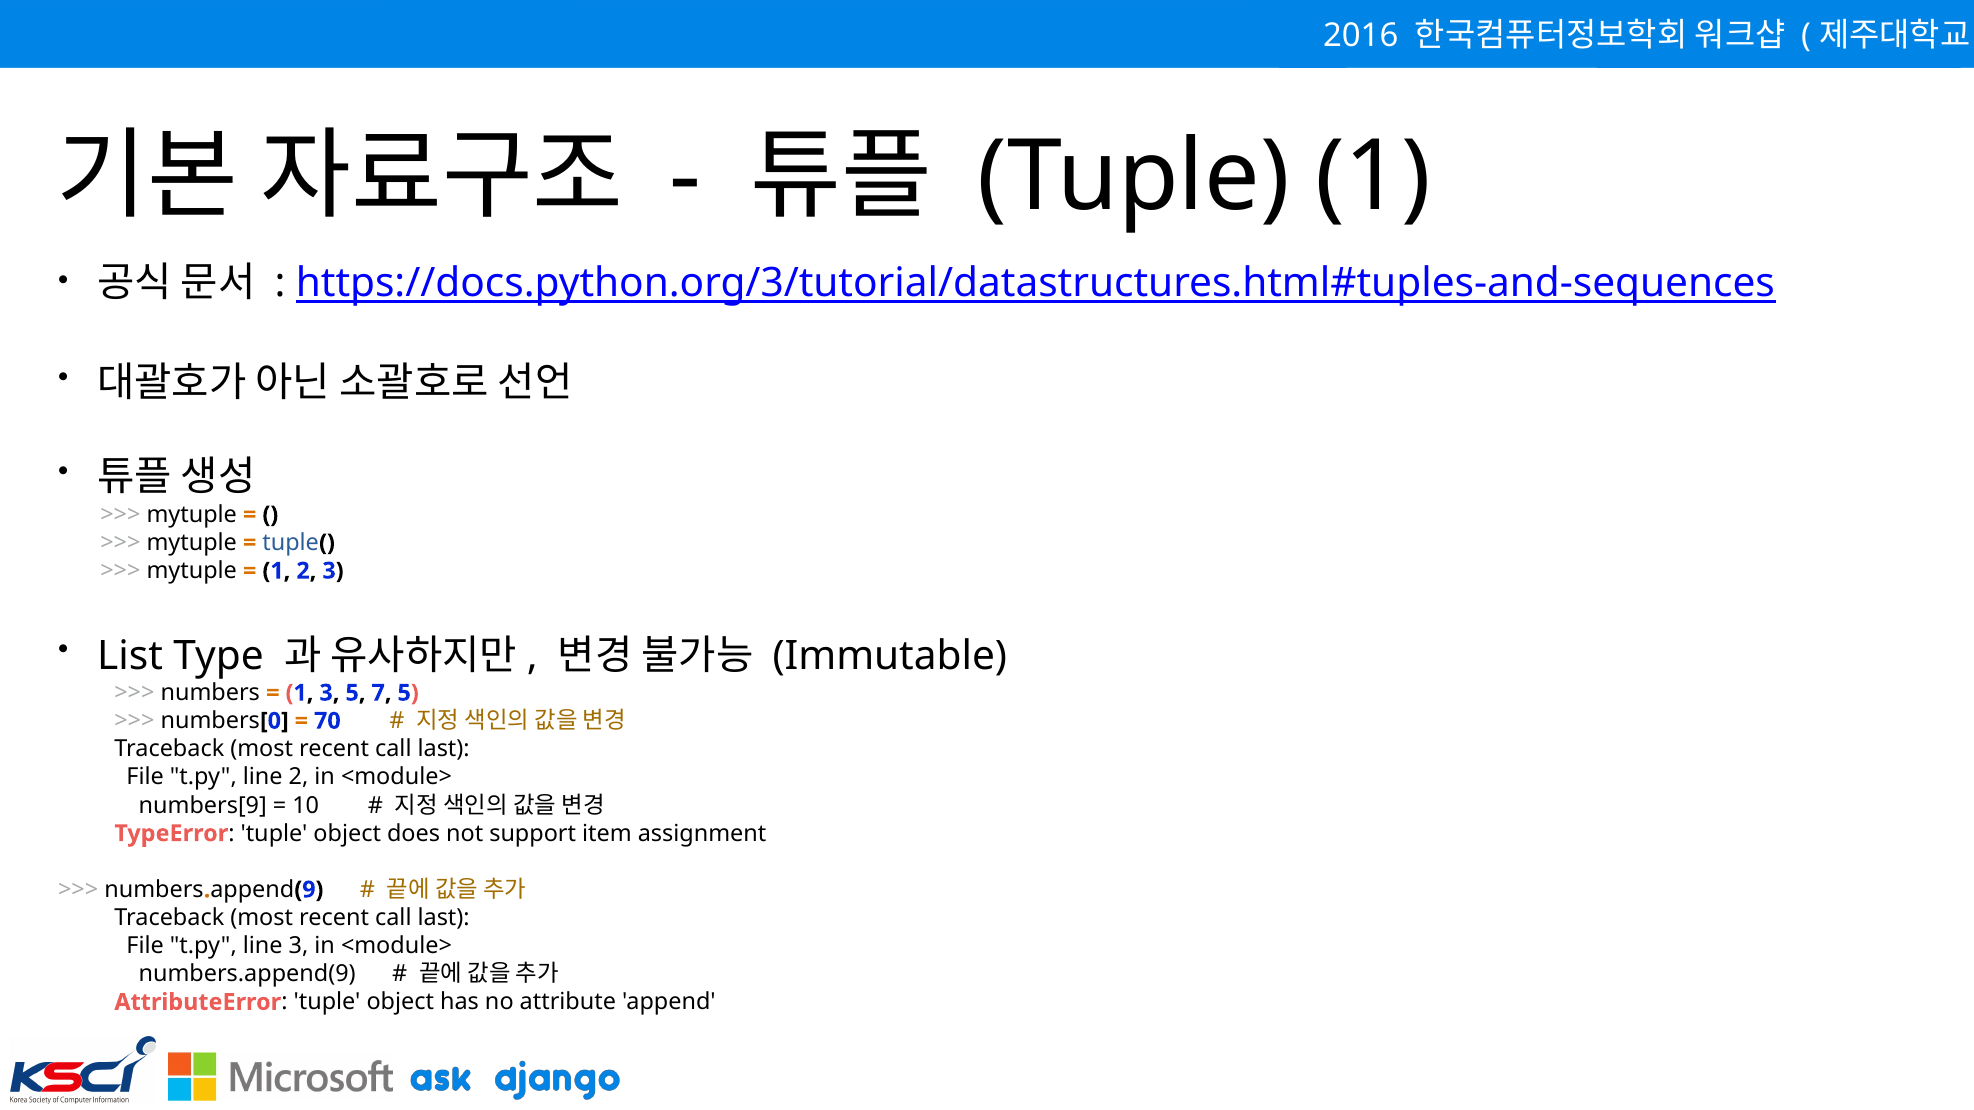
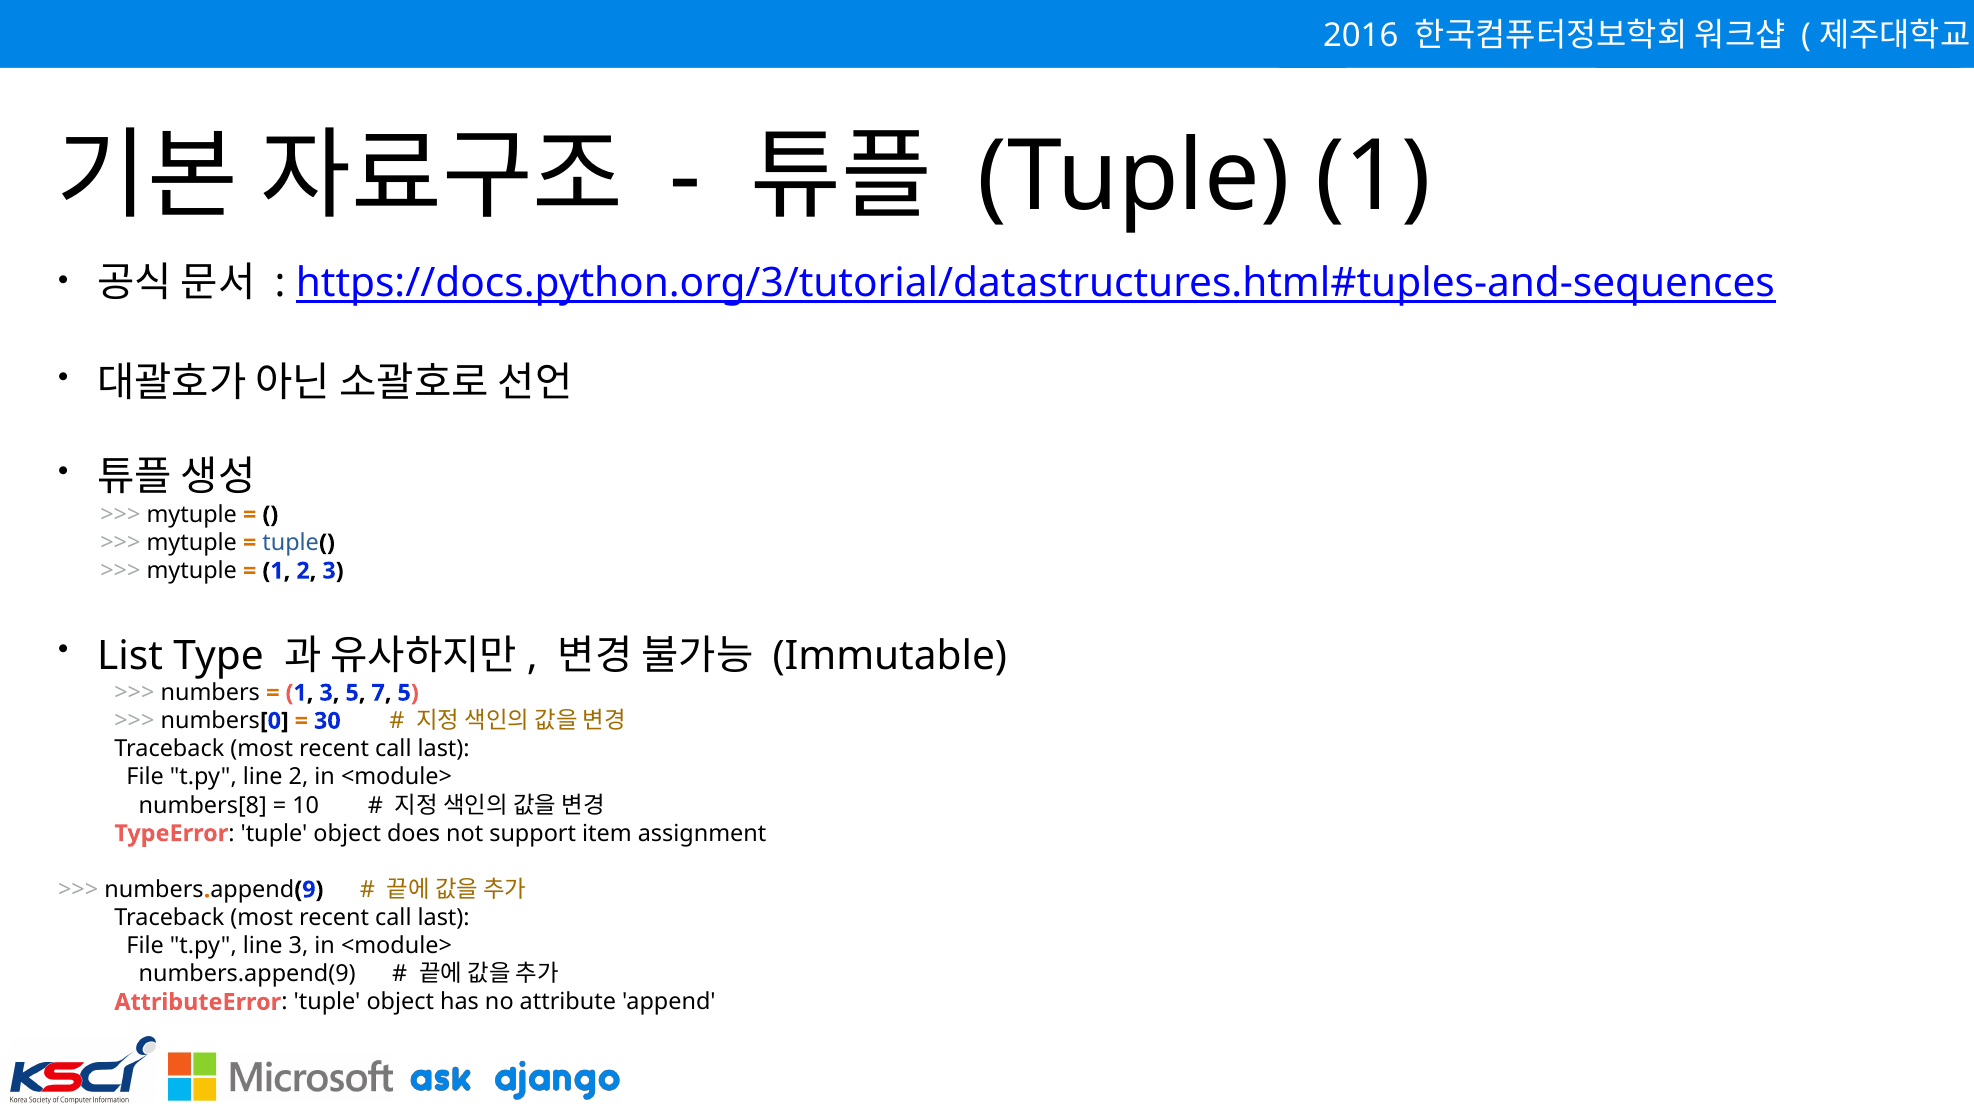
70: 70 -> 30 (327, 721)
numbers[9: numbers[9 -> numbers[8 (203, 806)
